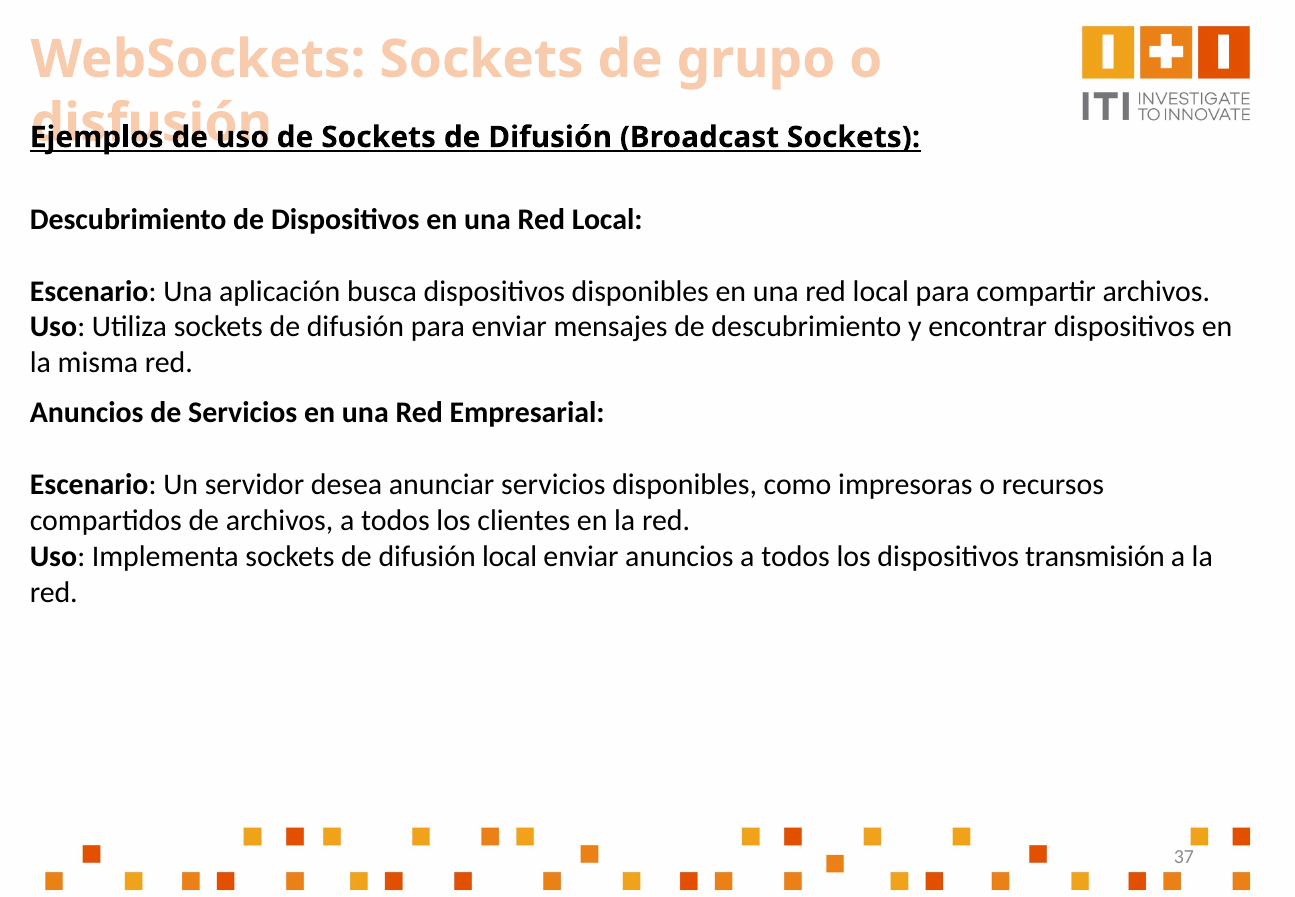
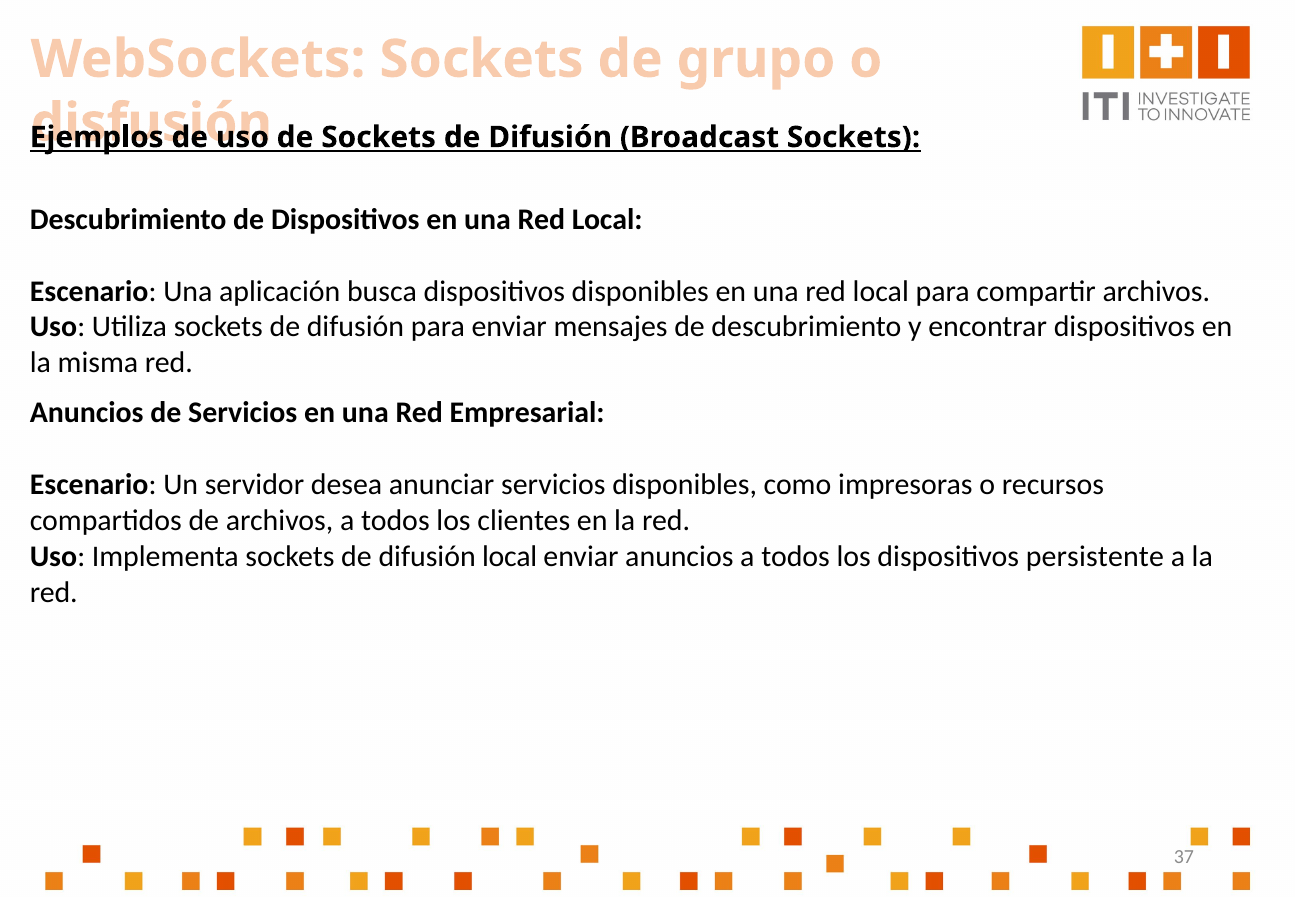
transmisión: transmisión -> persistente (1095, 556)
